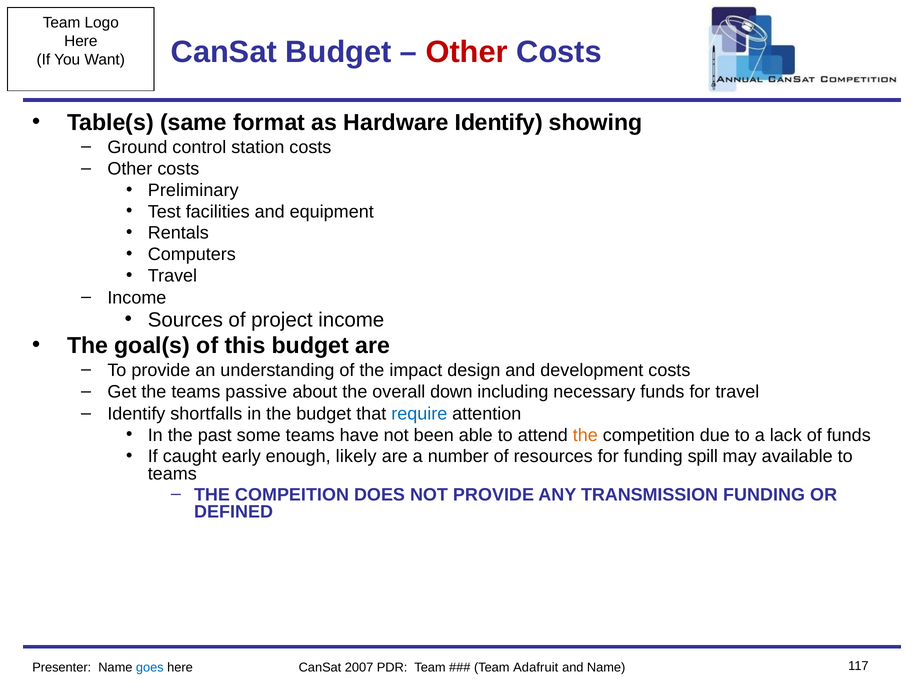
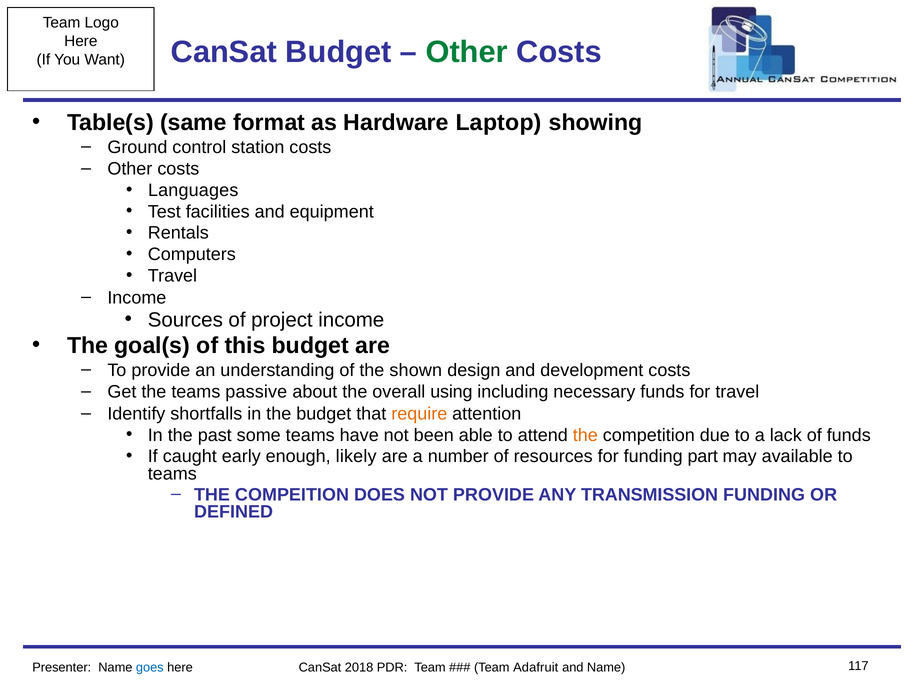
Other colour: red -> green (467, 52)
Hardware Identify: Identify -> Laptop (499, 123)
Preliminary: Preliminary -> Languages (193, 190)
impact: impact -> shown (416, 370)
down: down -> using (451, 392)
require colour: blue -> orange (419, 414)
spill: spill -> part (703, 457)
2007: 2007 -> 2018 (359, 668)
